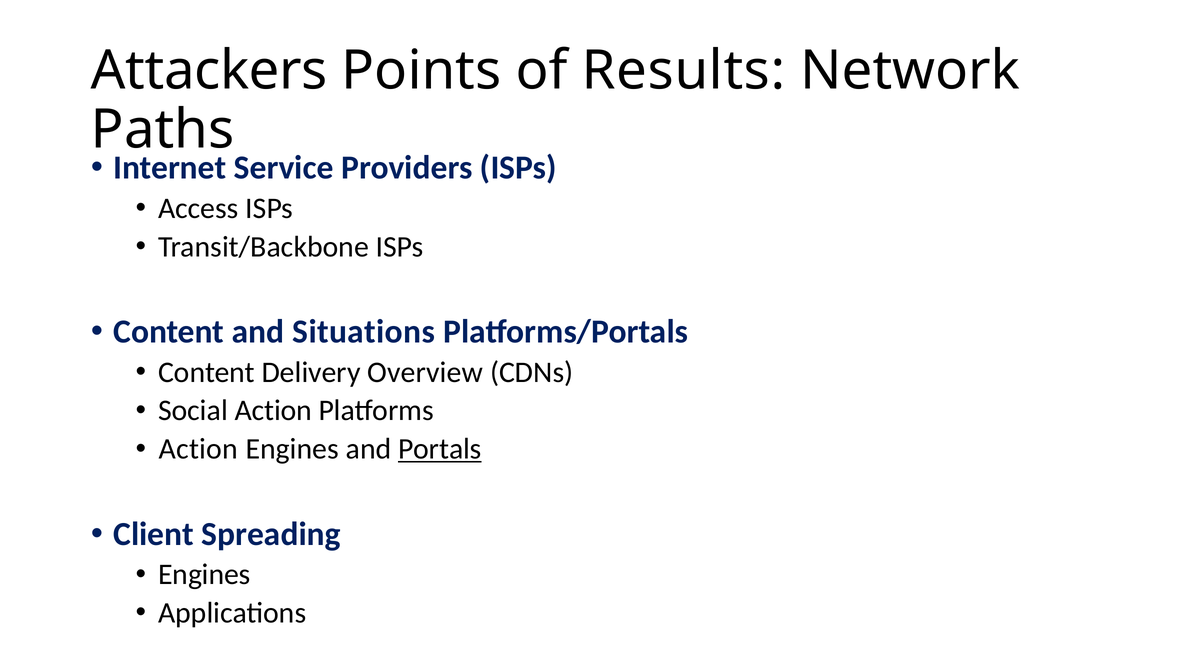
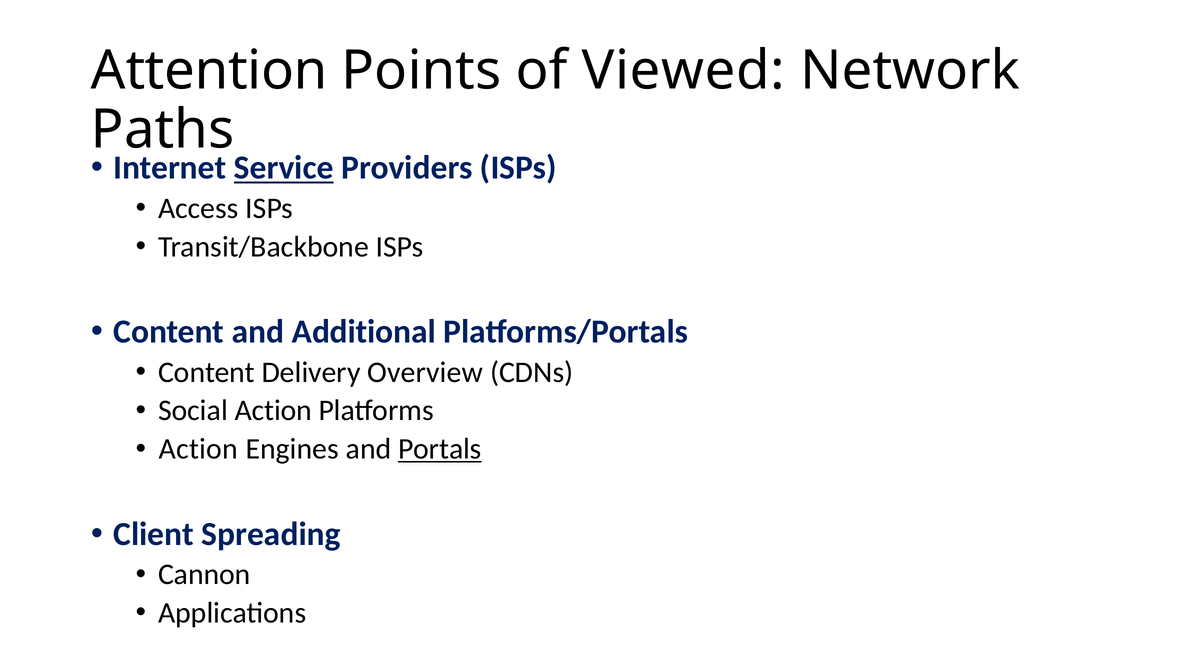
Attackers: Attackers -> Attention (209, 71)
Results: Results -> Viewed (684, 71)
Service underline: none -> present (284, 168)
Situations: Situations -> Additional (364, 332)
Engines: Engines -> Cannon (204, 575)
